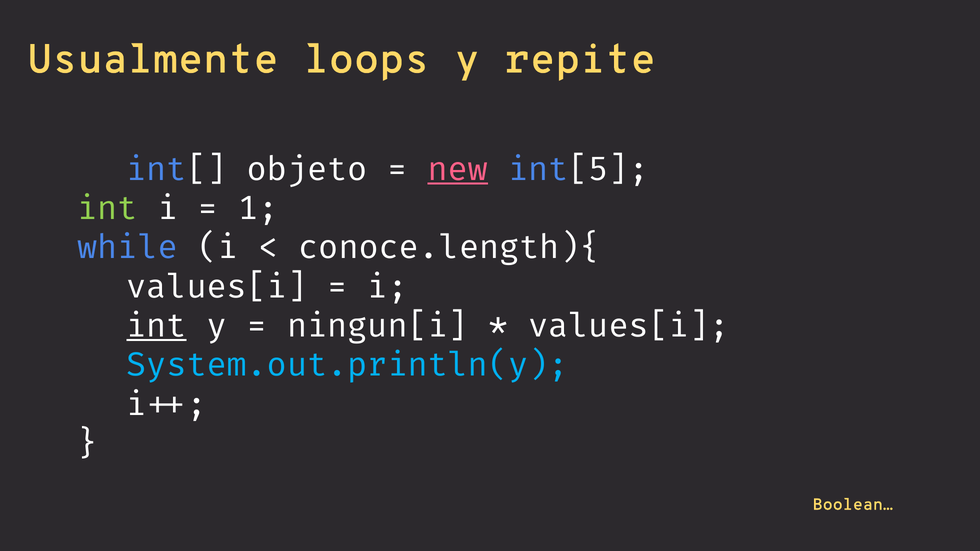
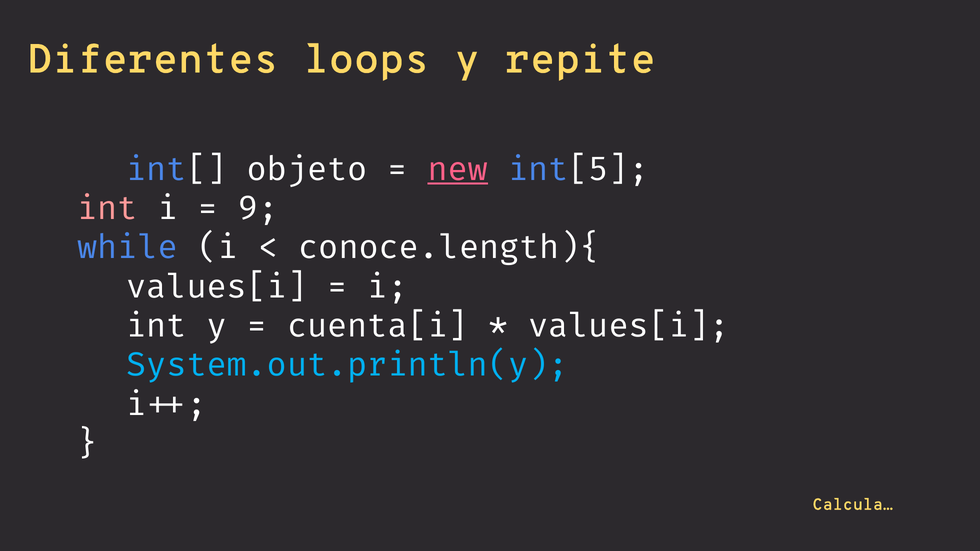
Usualmente: Usualmente -> Diferentes (153, 59)
int colour: light green -> pink (107, 209)
1: 1 -> 9 (258, 209)
int underline: present -> none (156, 326)
ningun[i: ningun[i -> cuenta[i (377, 326)
Boolean…: Boolean… -> Calcula… (853, 505)
